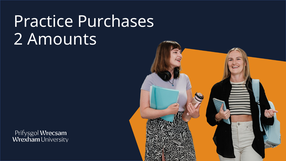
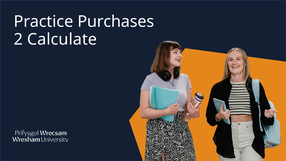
Amounts: Amounts -> Calculate (62, 39)
